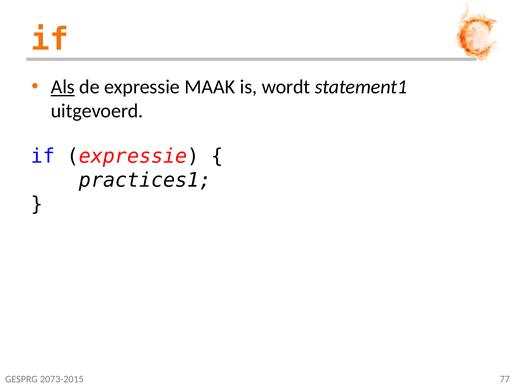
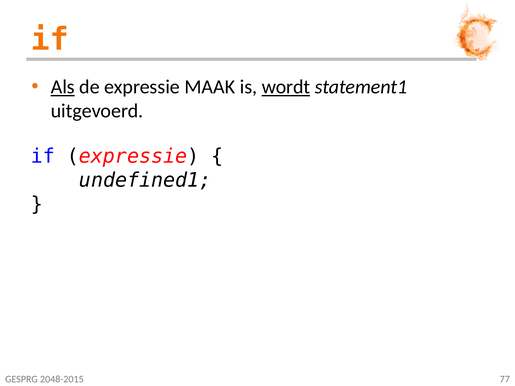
wordt underline: none -> present (286, 87)
practices1: practices1 -> undefined1 (145, 180)
2073-2015: 2073-2015 -> 2048-2015 (62, 380)
